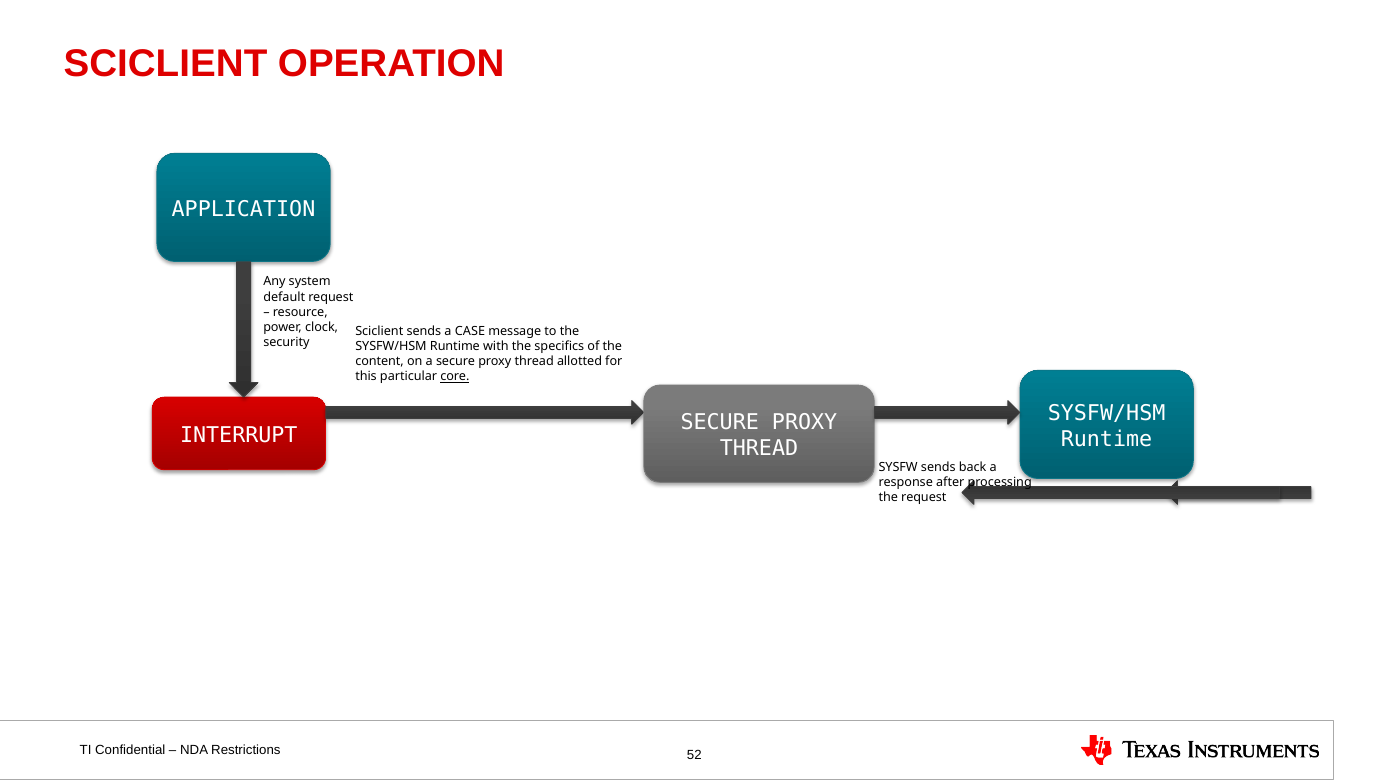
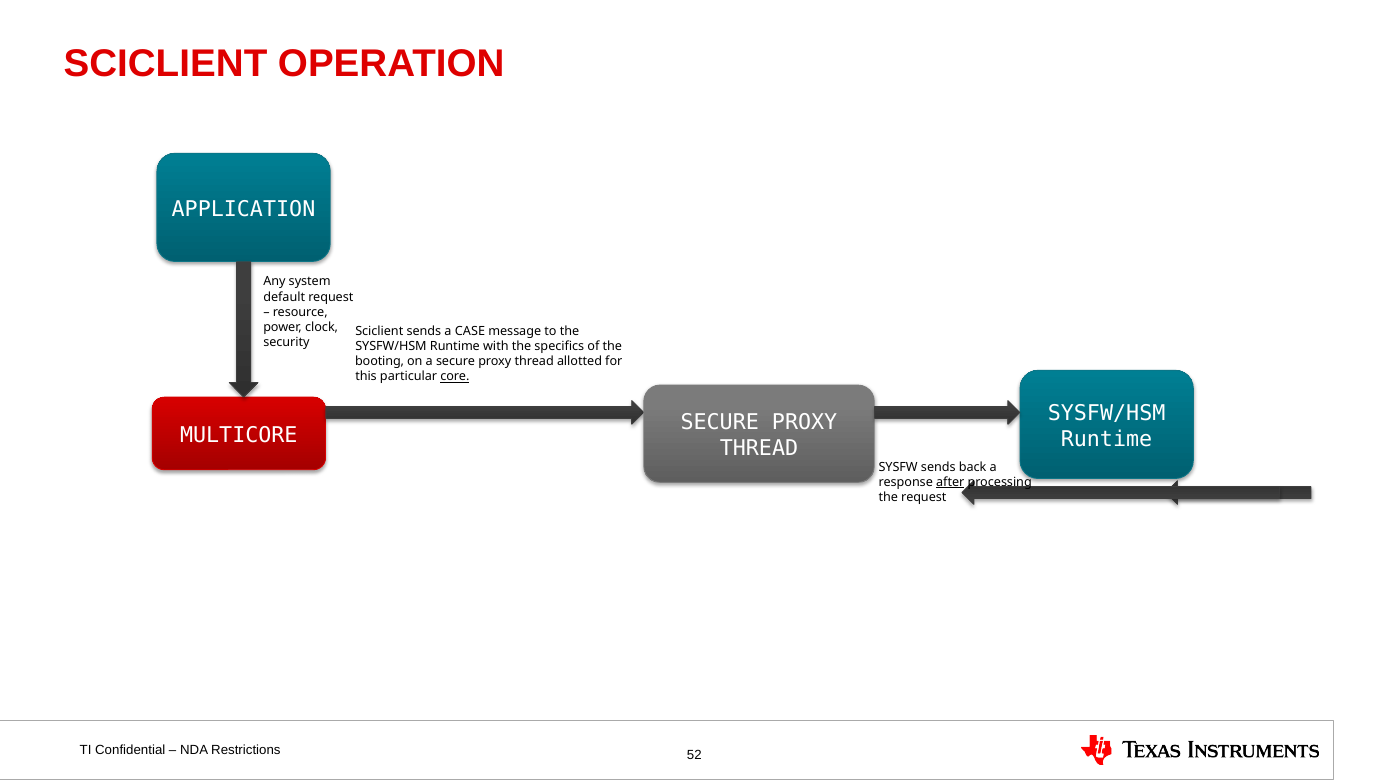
content: content -> booting (380, 362)
INTERRUPT: INTERRUPT -> MULTICORE (239, 435)
after underline: none -> present (950, 482)
